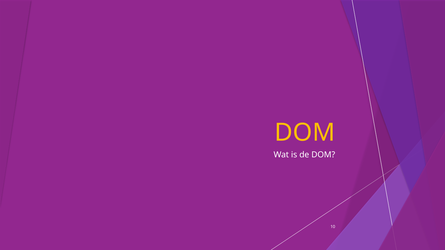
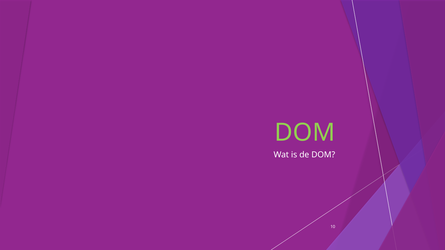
DOM colour: yellow -> light green (305, 133)
